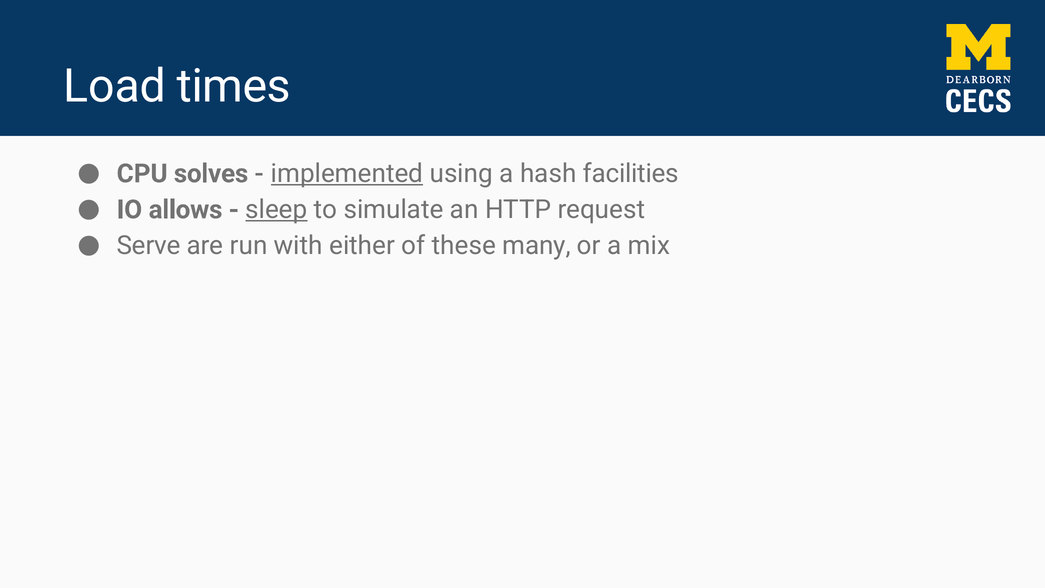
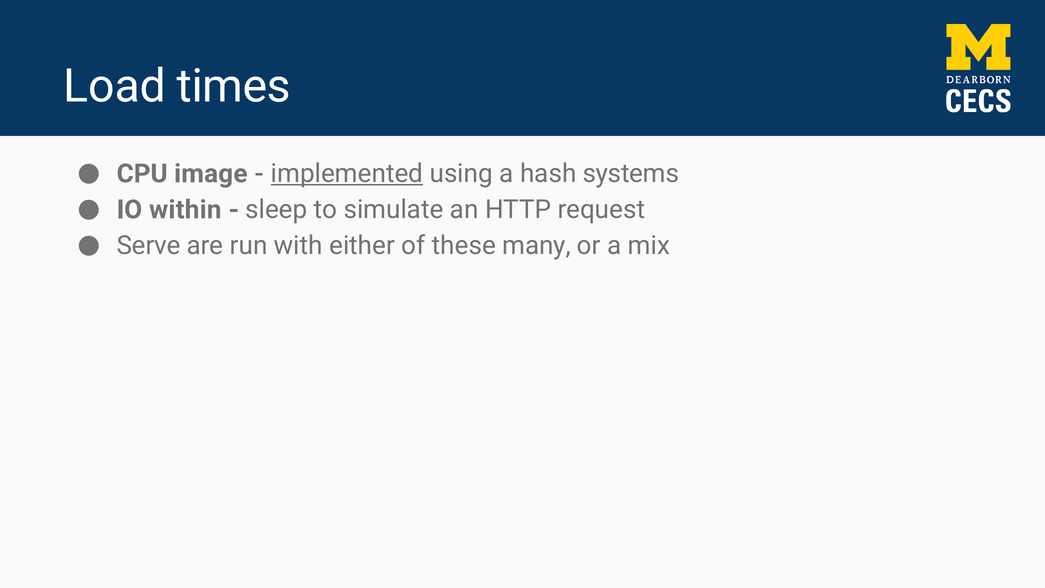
solves: solves -> image (211, 174)
facilities: facilities -> systems (631, 174)
allows: allows -> within (185, 210)
sleep underline: present -> none (276, 210)
